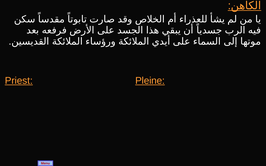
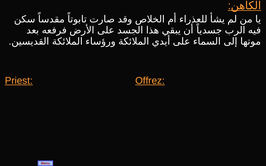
Pleine: Pleine -> Offrez (150, 81)
